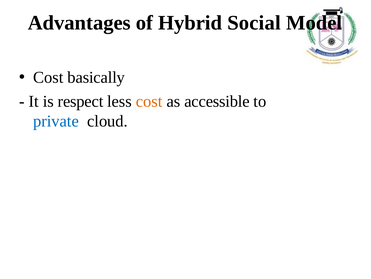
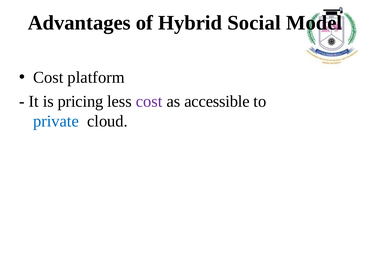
basically: basically -> platform (96, 77)
respect: respect -> pricing (81, 101)
cost colour: orange -> purple (149, 101)
